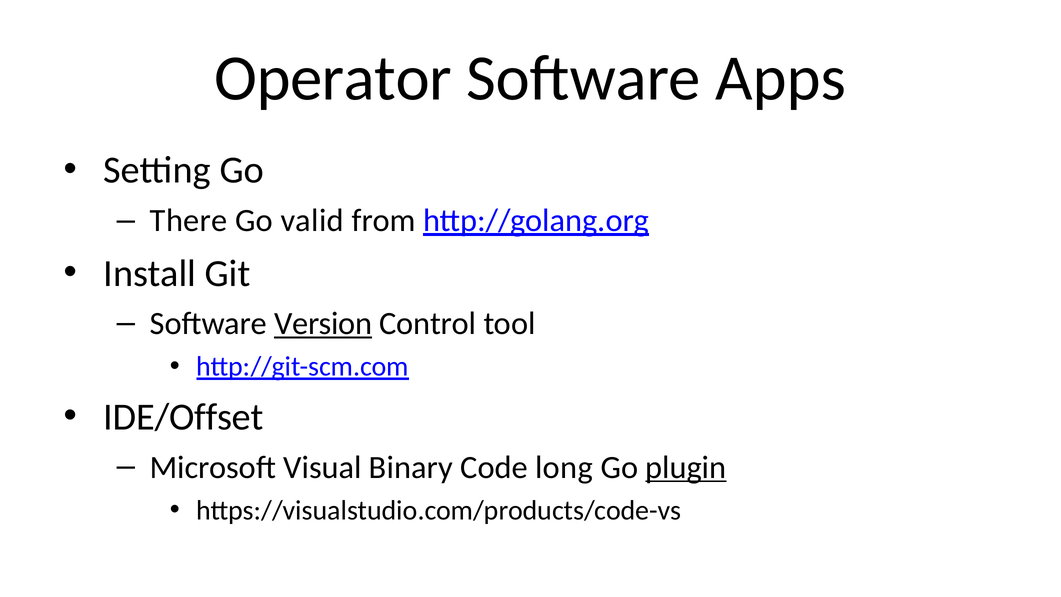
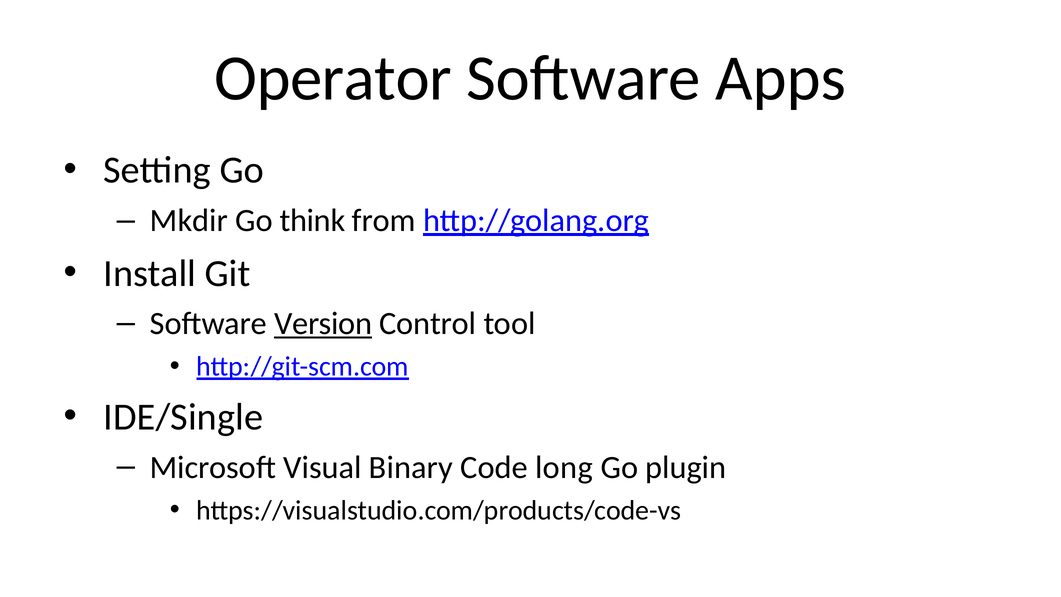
There: There -> Mkdir (189, 221)
valid: valid -> think (313, 221)
IDE/Offset: IDE/Offset -> IDE/Single (183, 417)
plugin underline: present -> none (686, 467)
